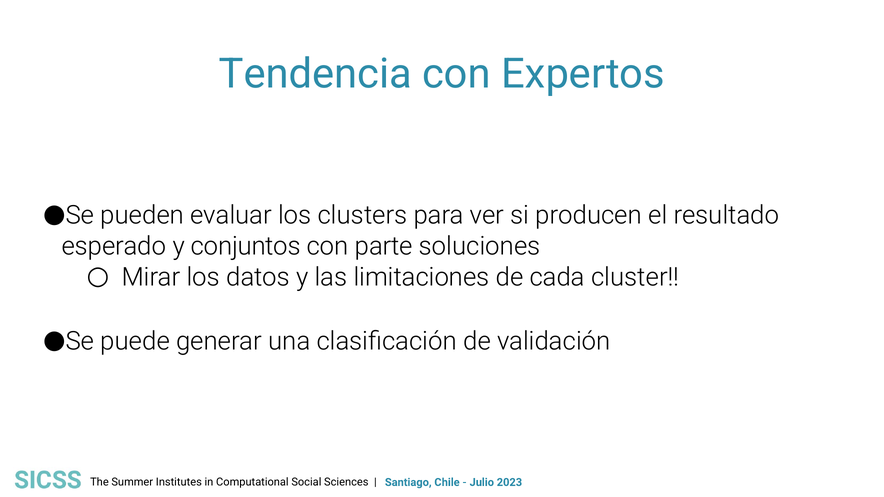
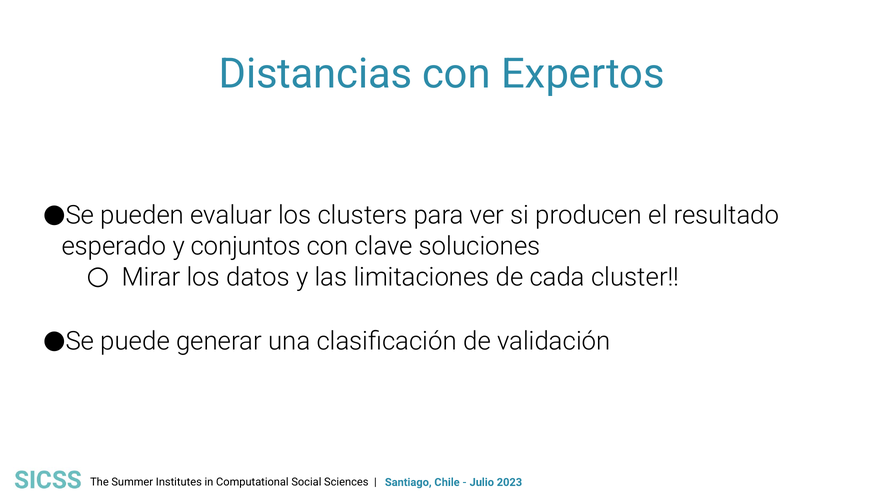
Tendencia: Tendencia -> Distancias (315, 74)
parte: parte -> clave (384, 246)
